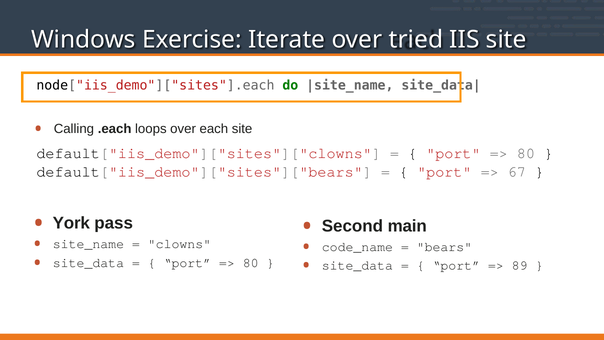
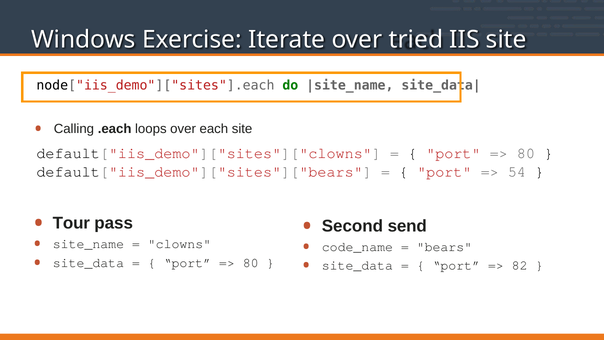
67: 67 -> 54 (517, 171)
York: York -> Tour (71, 223)
main: main -> send (407, 226)
89: 89 -> 82 (520, 265)
